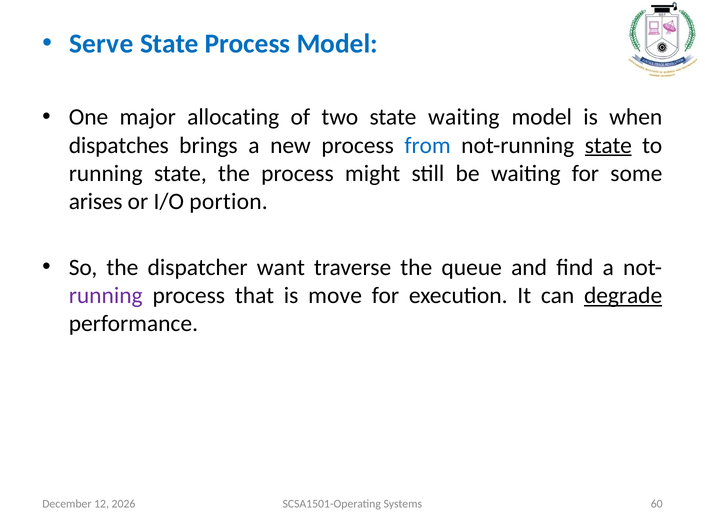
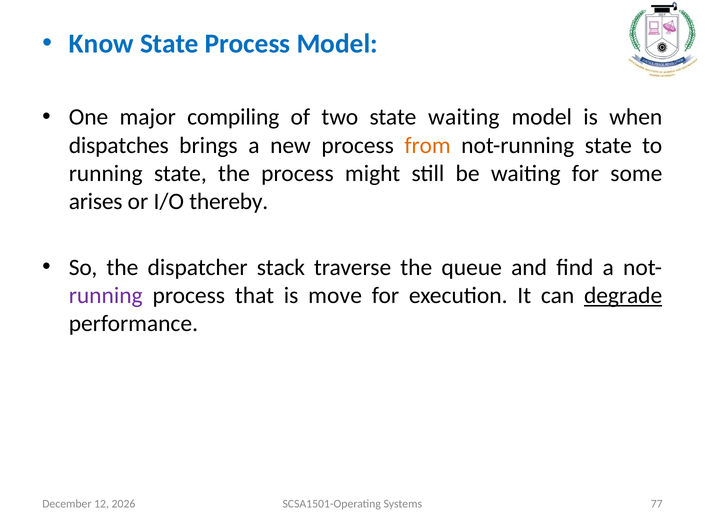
Serve: Serve -> Know (101, 44)
allocating: allocating -> compiling (233, 117)
from colour: blue -> orange (428, 146)
state underline: present -> none (608, 146)
portion: portion -> thereby (229, 202)
want: want -> stack (281, 268)
60: 60 -> 77 (657, 505)
